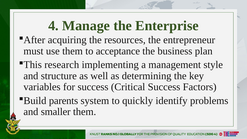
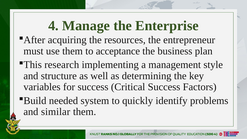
parents: parents -> needed (63, 101)
smaller: smaller -> similar (56, 112)
